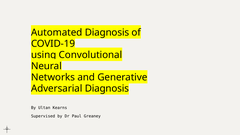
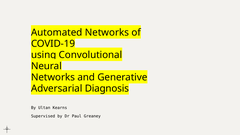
Diagnosis: Diagnosis -> Networks (107, 32)
